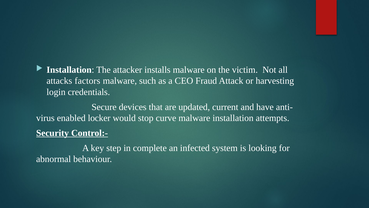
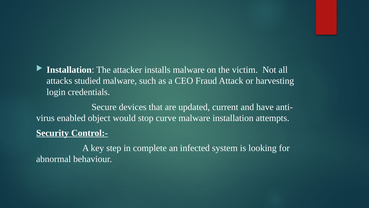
factors: factors -> studied (88, 81)
locker: locker -> object (99, 118)
